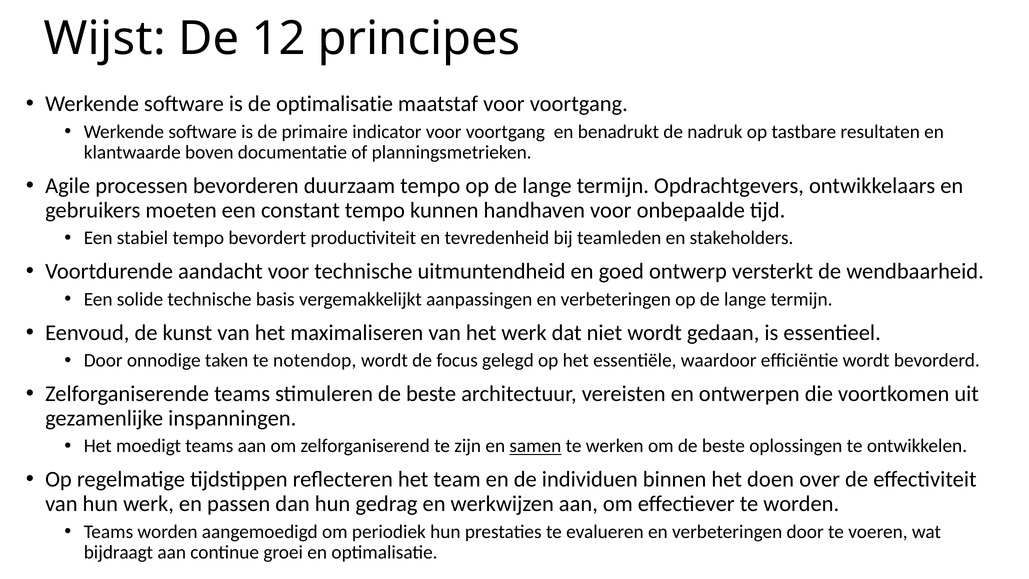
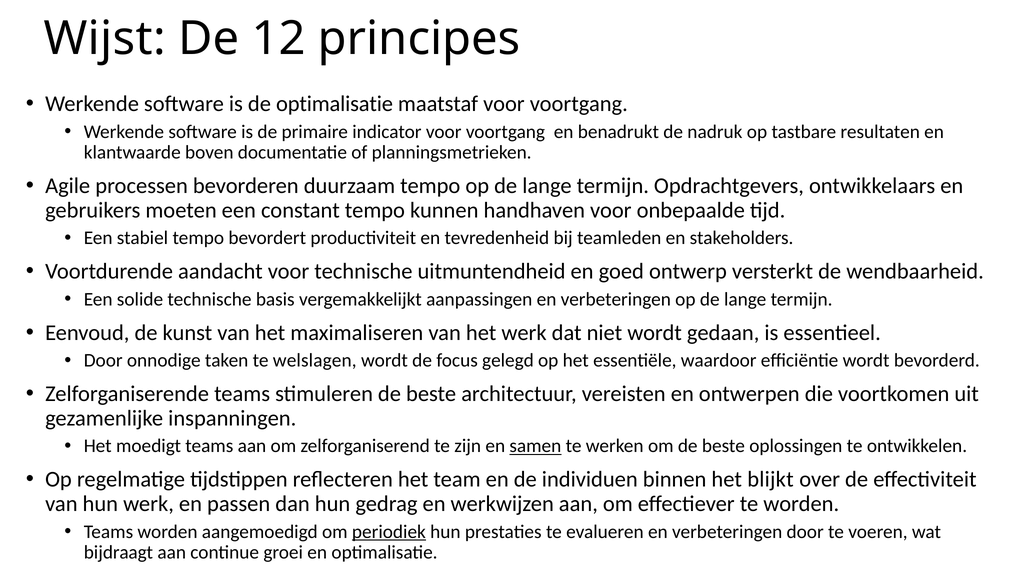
notendop: notendop -> welslagen (315, 360)
doen: doen -> blijkt (770, 479)
periodiek underline: none -> present (389, 531)
